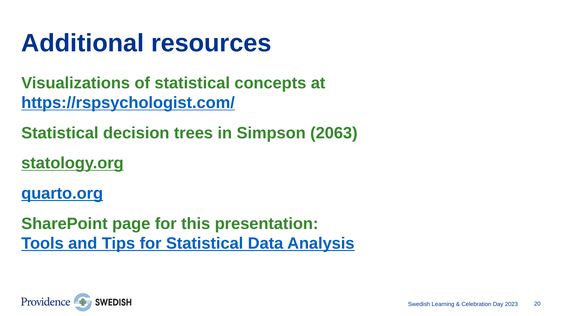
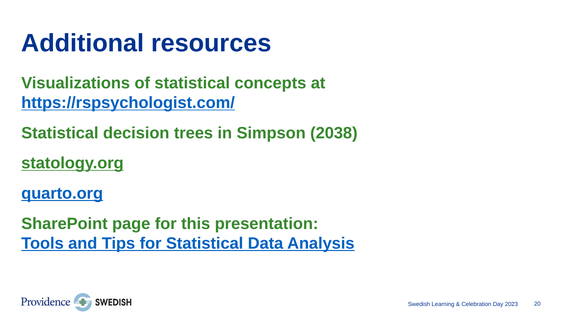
2063: 2063 -> 2038 (334, 133)
